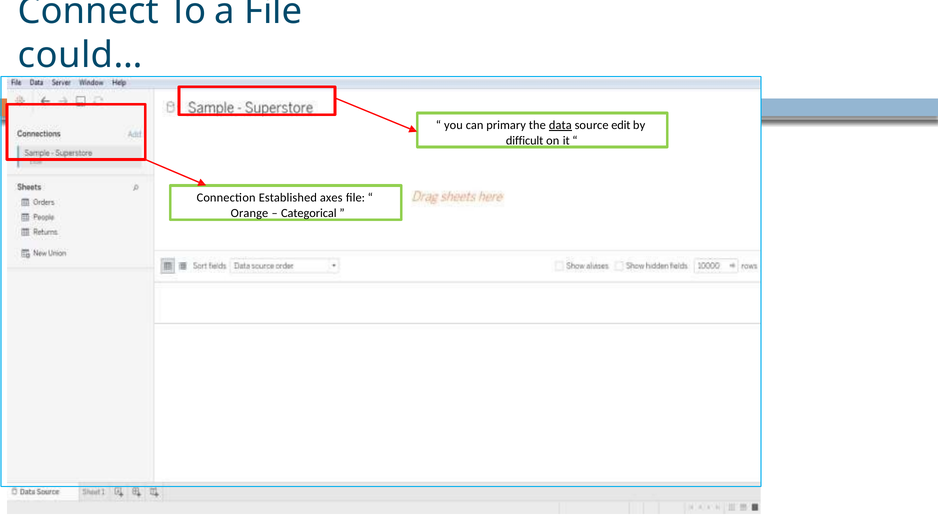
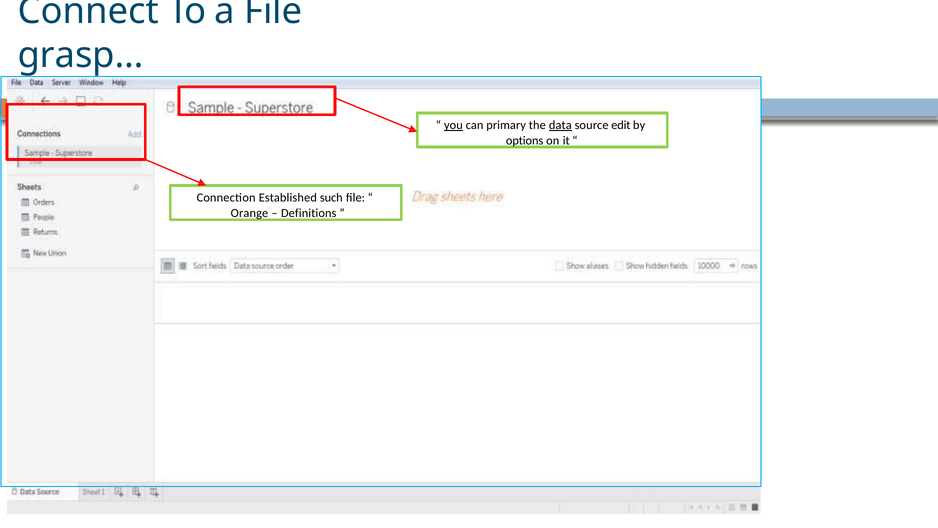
could…: could… -> grasp… (81, 55)
you underline: none -> present (453, 125)
difficult: difficult -> options (525, 140)
axes: axes -> such (331, 198)
Categorical: Categorical -> Definitions (309, 213)
